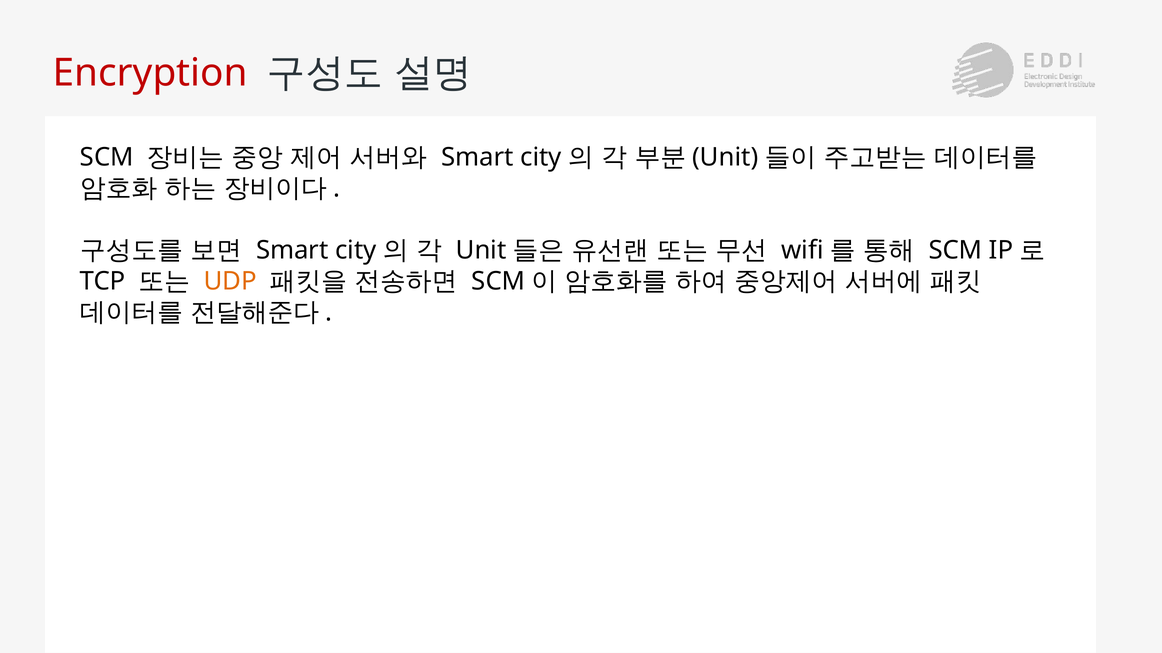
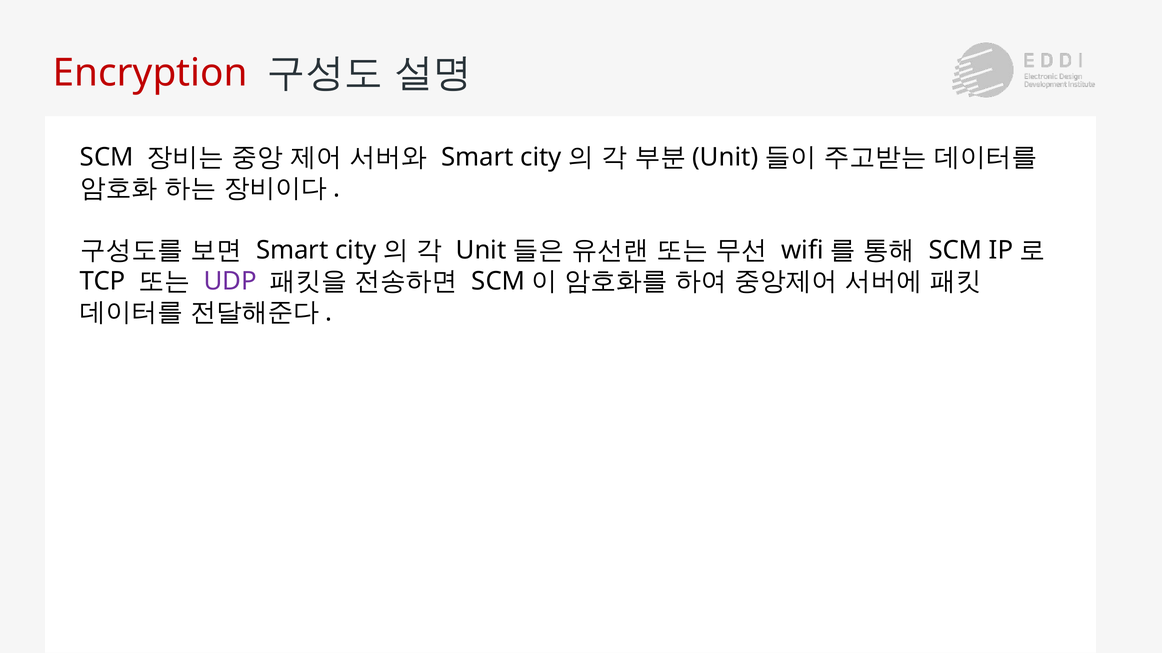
UDP colour: orange -> purple (230, 281)
